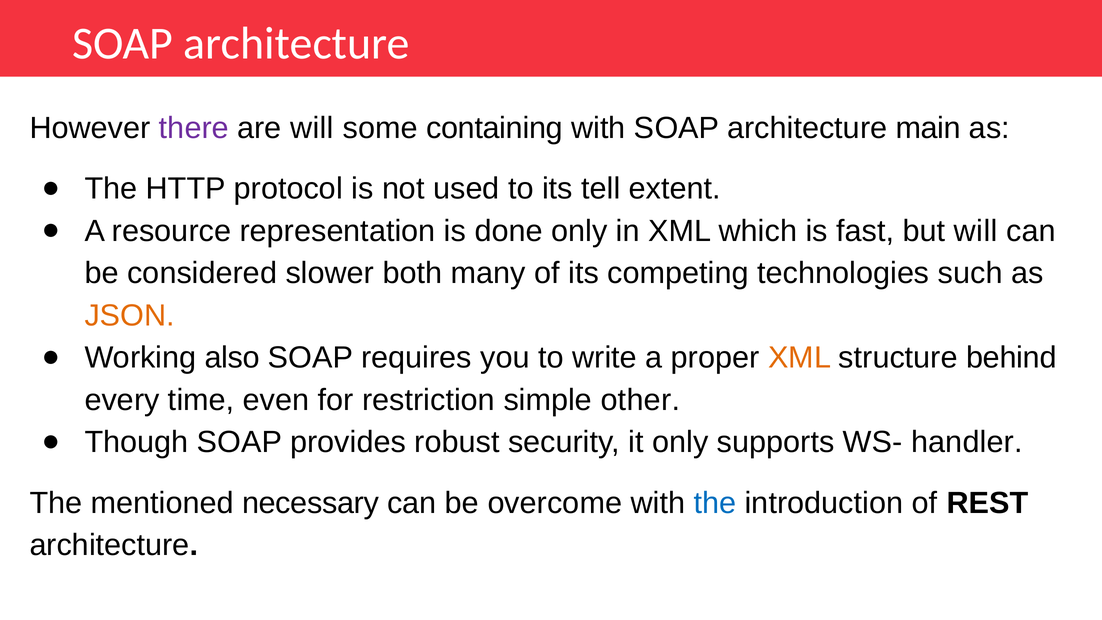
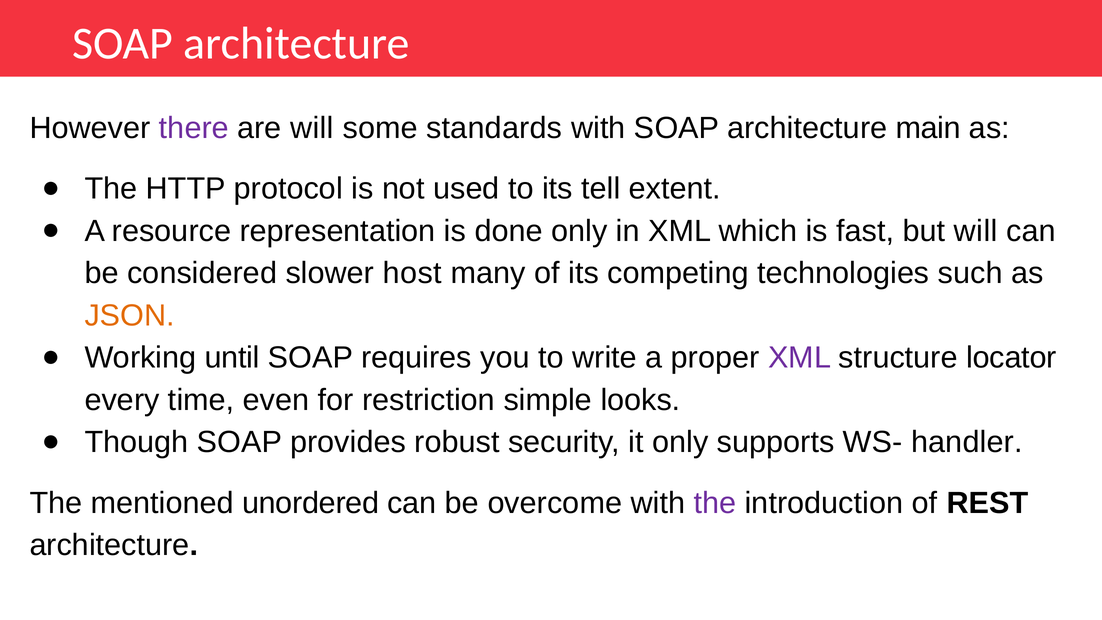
containing: containing -> standards (494, 128)
both: both -> host (412, 273)
also: also -> until (232, 358)
XML colour: orange -> purple (800, 358)
behind: behind -> locator (1011, 358)
other: other -> looks (641, 400)
necessary: necessary -> unordered (311, 503)
the colour: blue -> purple (715, 503)
